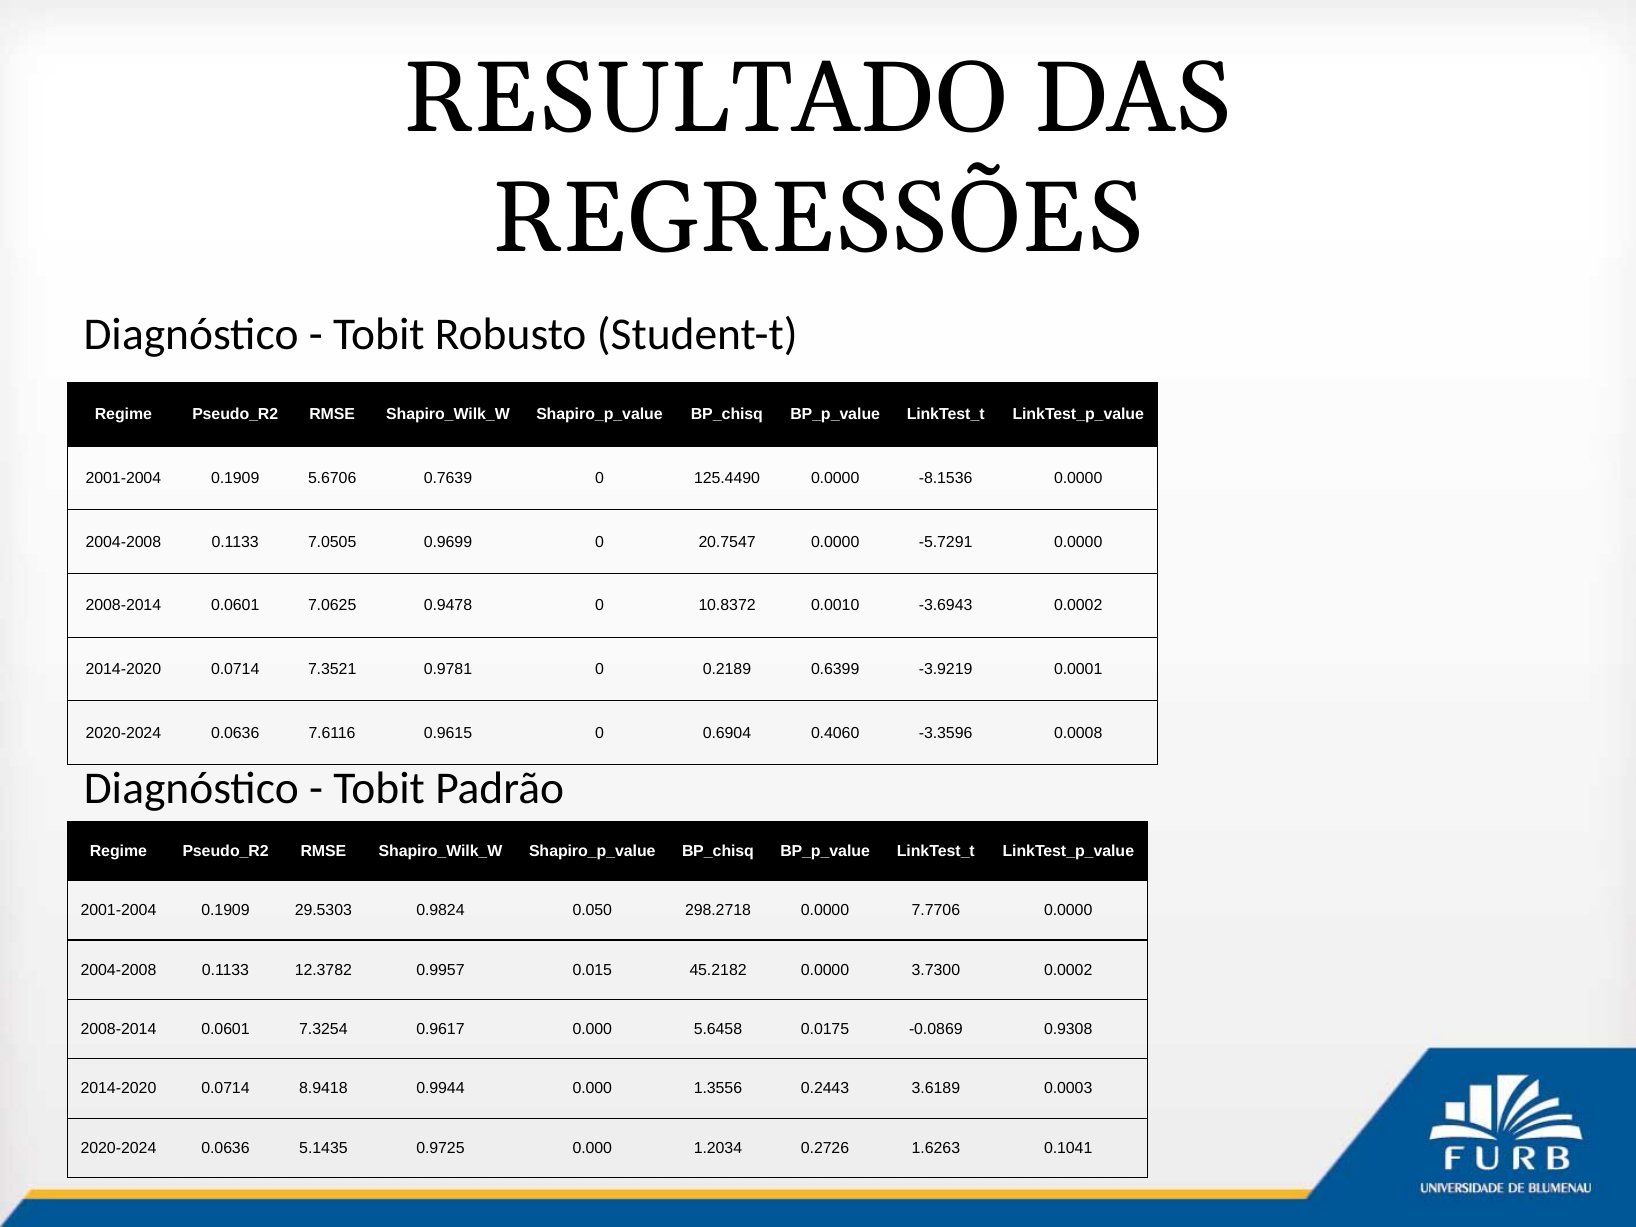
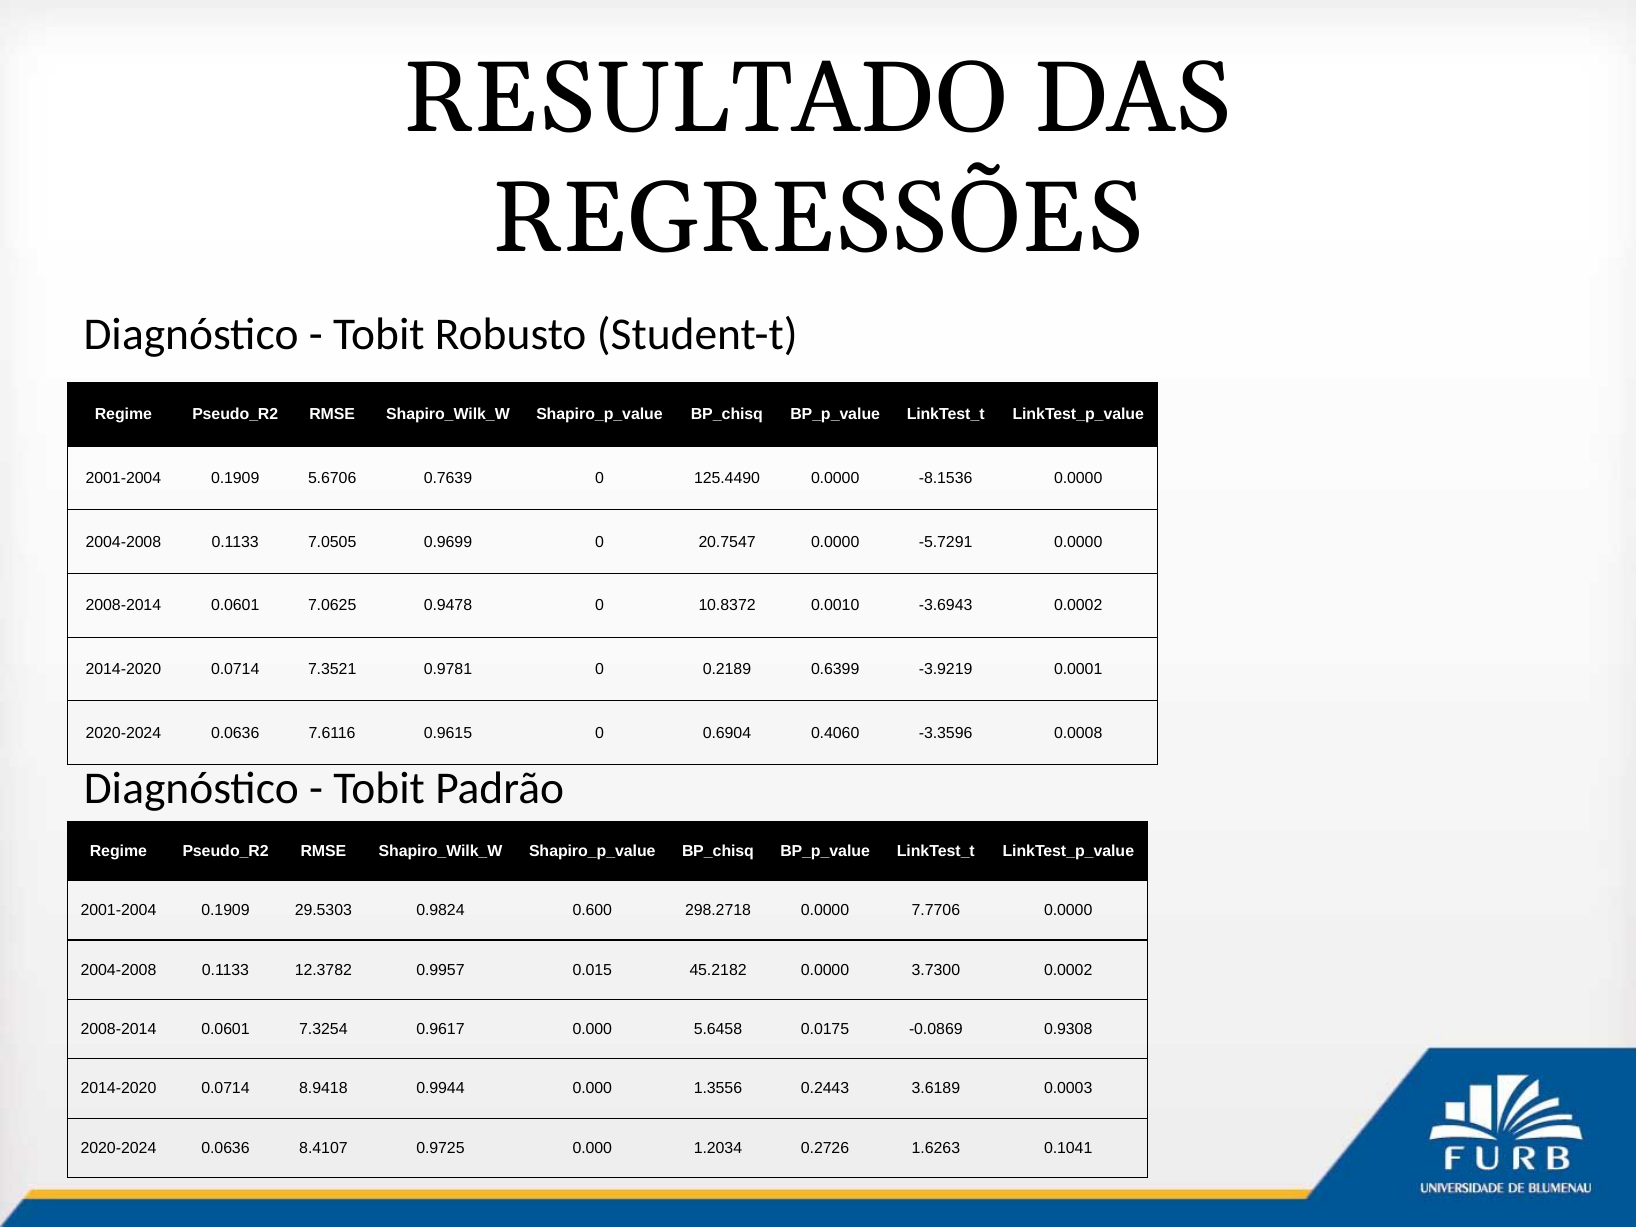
0.050: 0.050 -> 0.600 (592, 911)
5.1435: 5.1435 -> 8.4107 (323, 1148)
